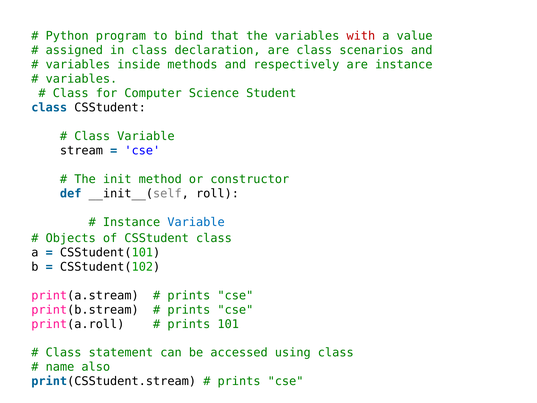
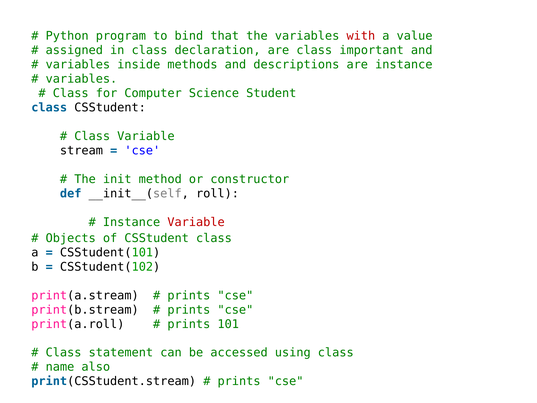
scenarios: scenarios -> important (372, 50)
respectively: respectively -> descriptions (296, 65)
Variable colour: blue -> red (196, 222)
